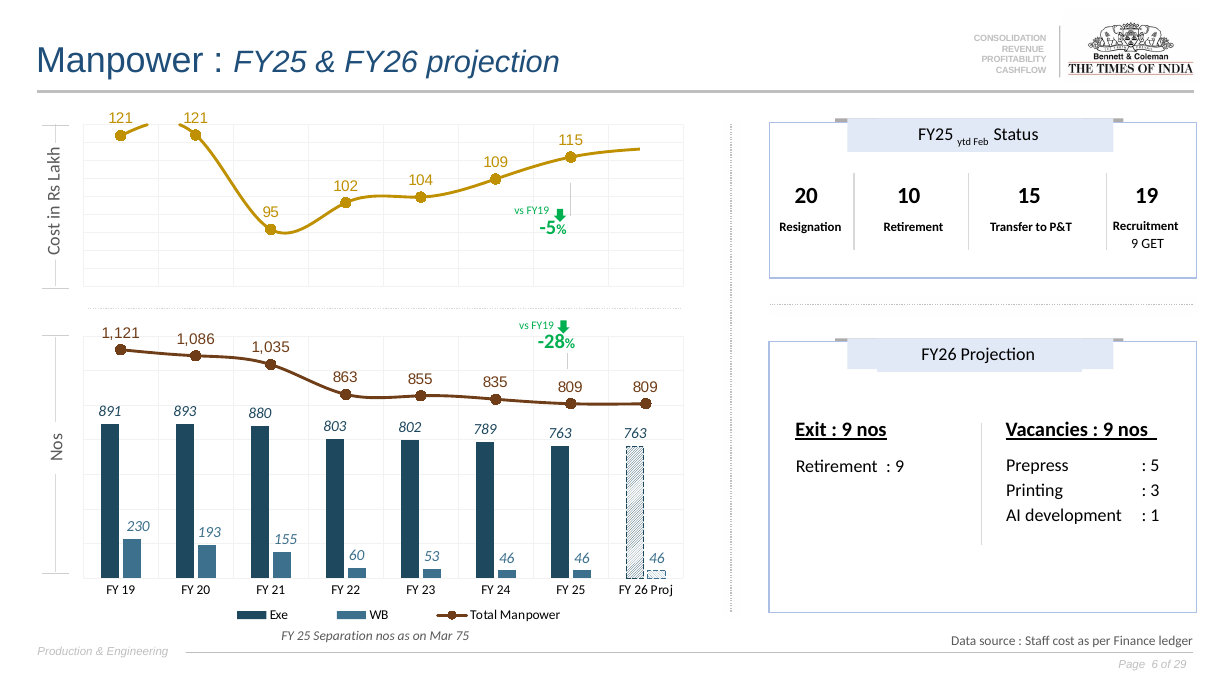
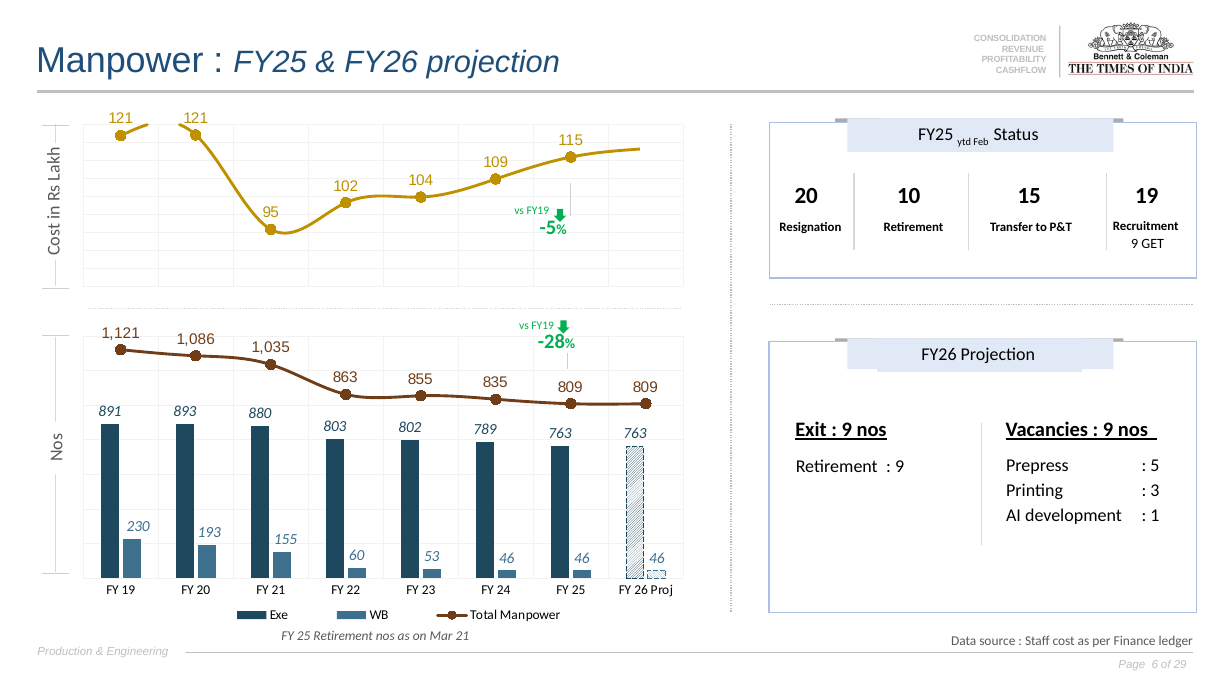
25 Separation: Separation -> Retirement (343, 636)
Mar 75: 75 -> 21 (462, 636)
